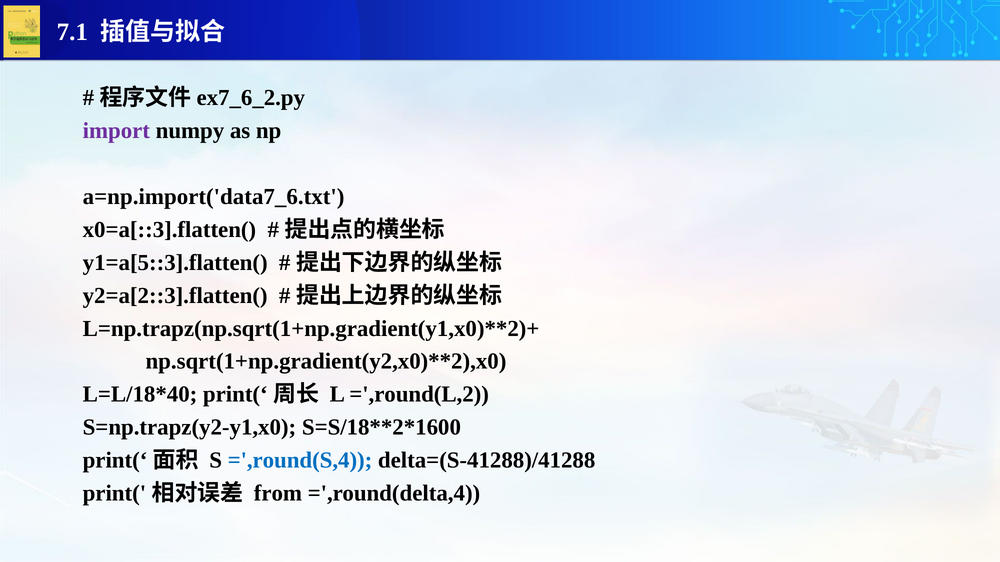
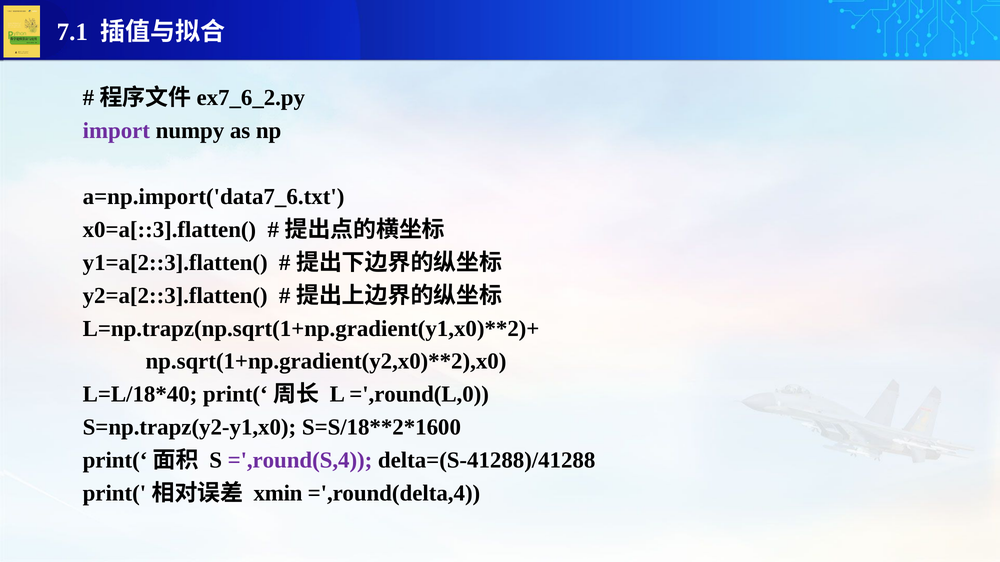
y1=a[5::3].flatten(: y1=a[5::3].flatten( -> y1=a[2::3].flatten( (175, 263)
=',round(L,2: =',round(L,2 -> =',round(L,0 (419, 395)
=',round(S,4 colour: blue -> purple (300, 461)
from: from -> xmin (278, 494)
